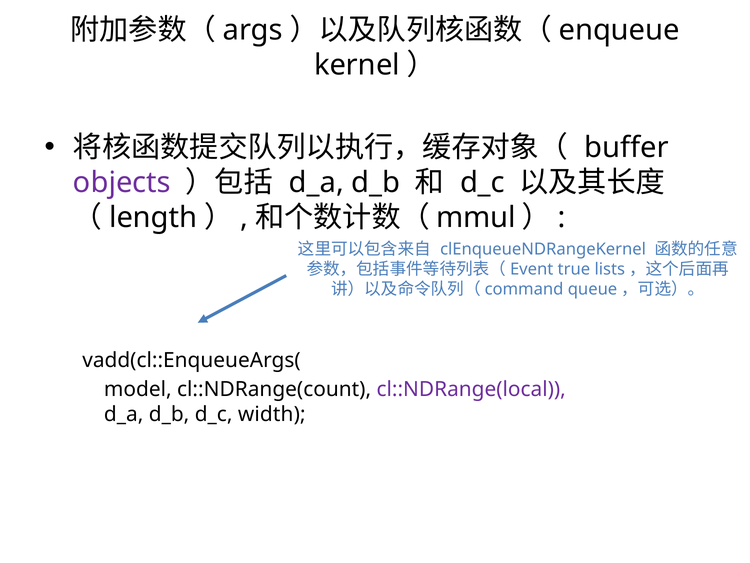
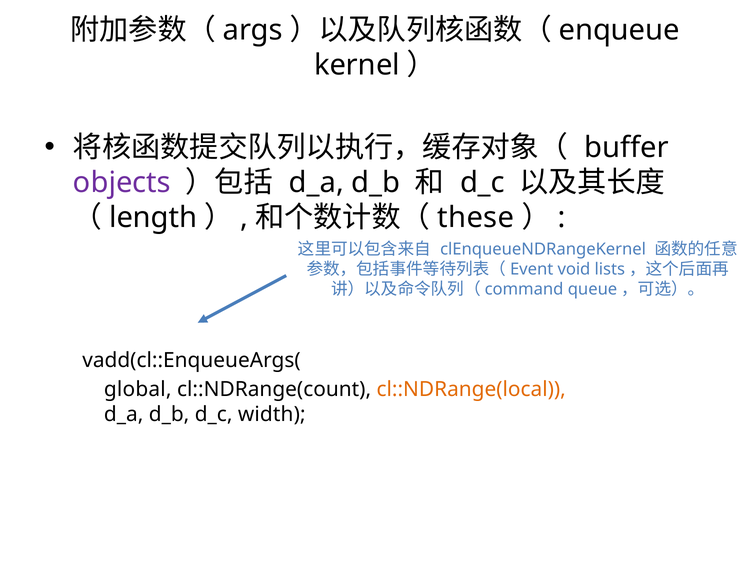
mmul: mmul -> these (476, 217)
true: true -> void (574, 269)
model: model -> global (138, 389)
cl::NDRange(local colour: purple -> orange (471, 389)
